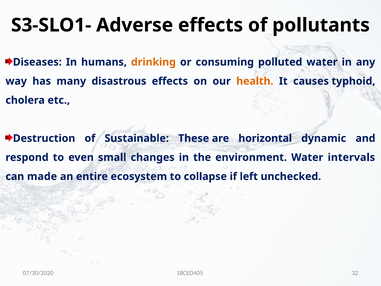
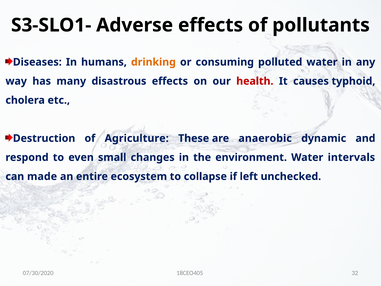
health colour: orange -> red (255, 81)
Sustainable: Sustainable -> Agriculture (137, 138)
horizontal: horizontal -> anaerobic (265, 138)
